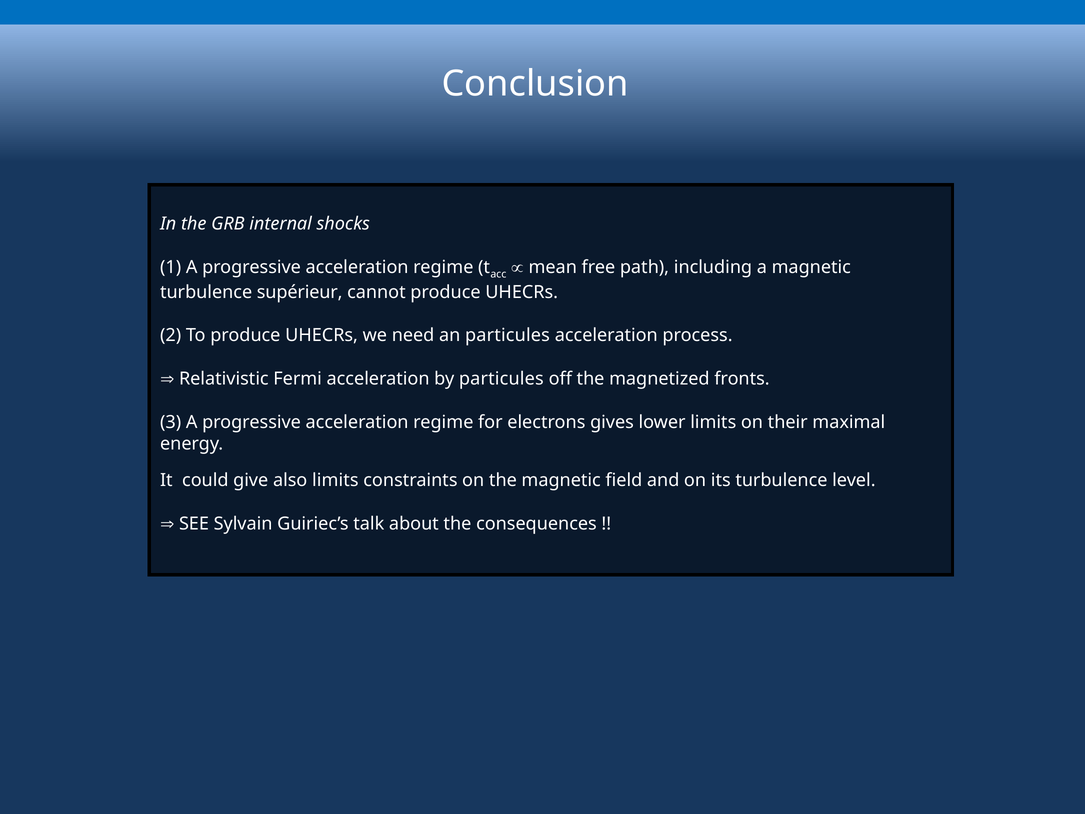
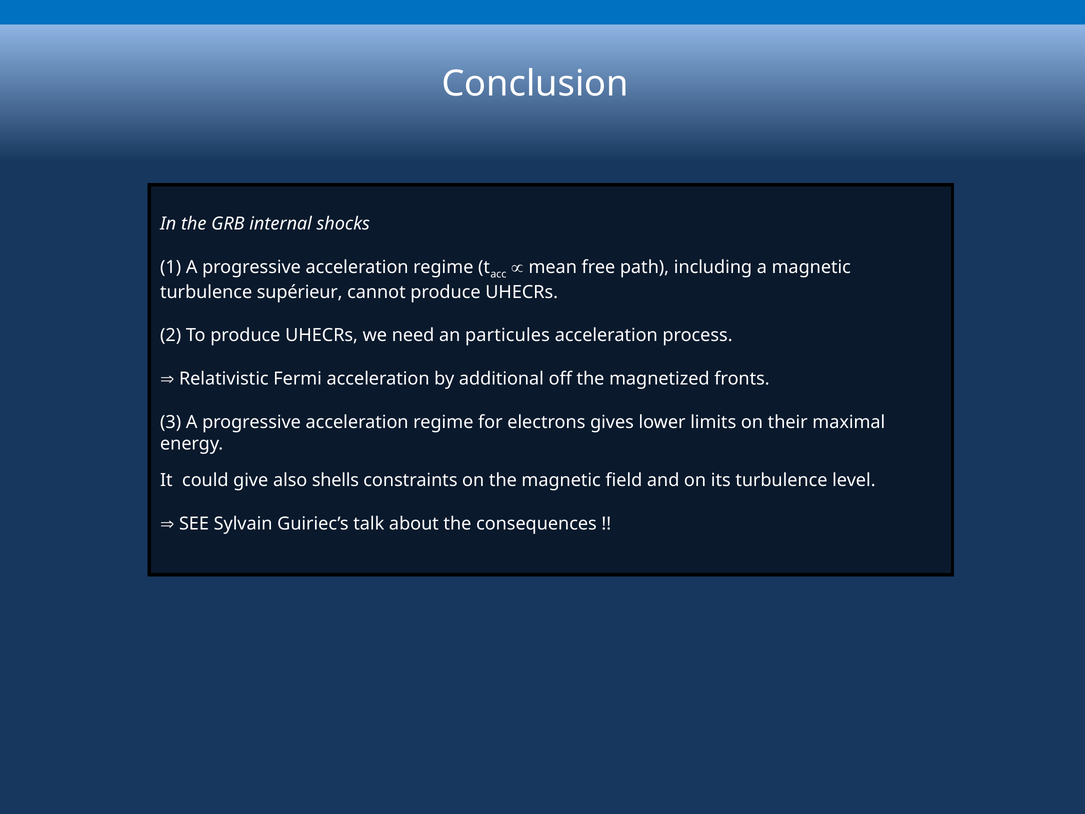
by particules: particules -> additional (501, 379)
also limits: limits -> shells (335, 480)
